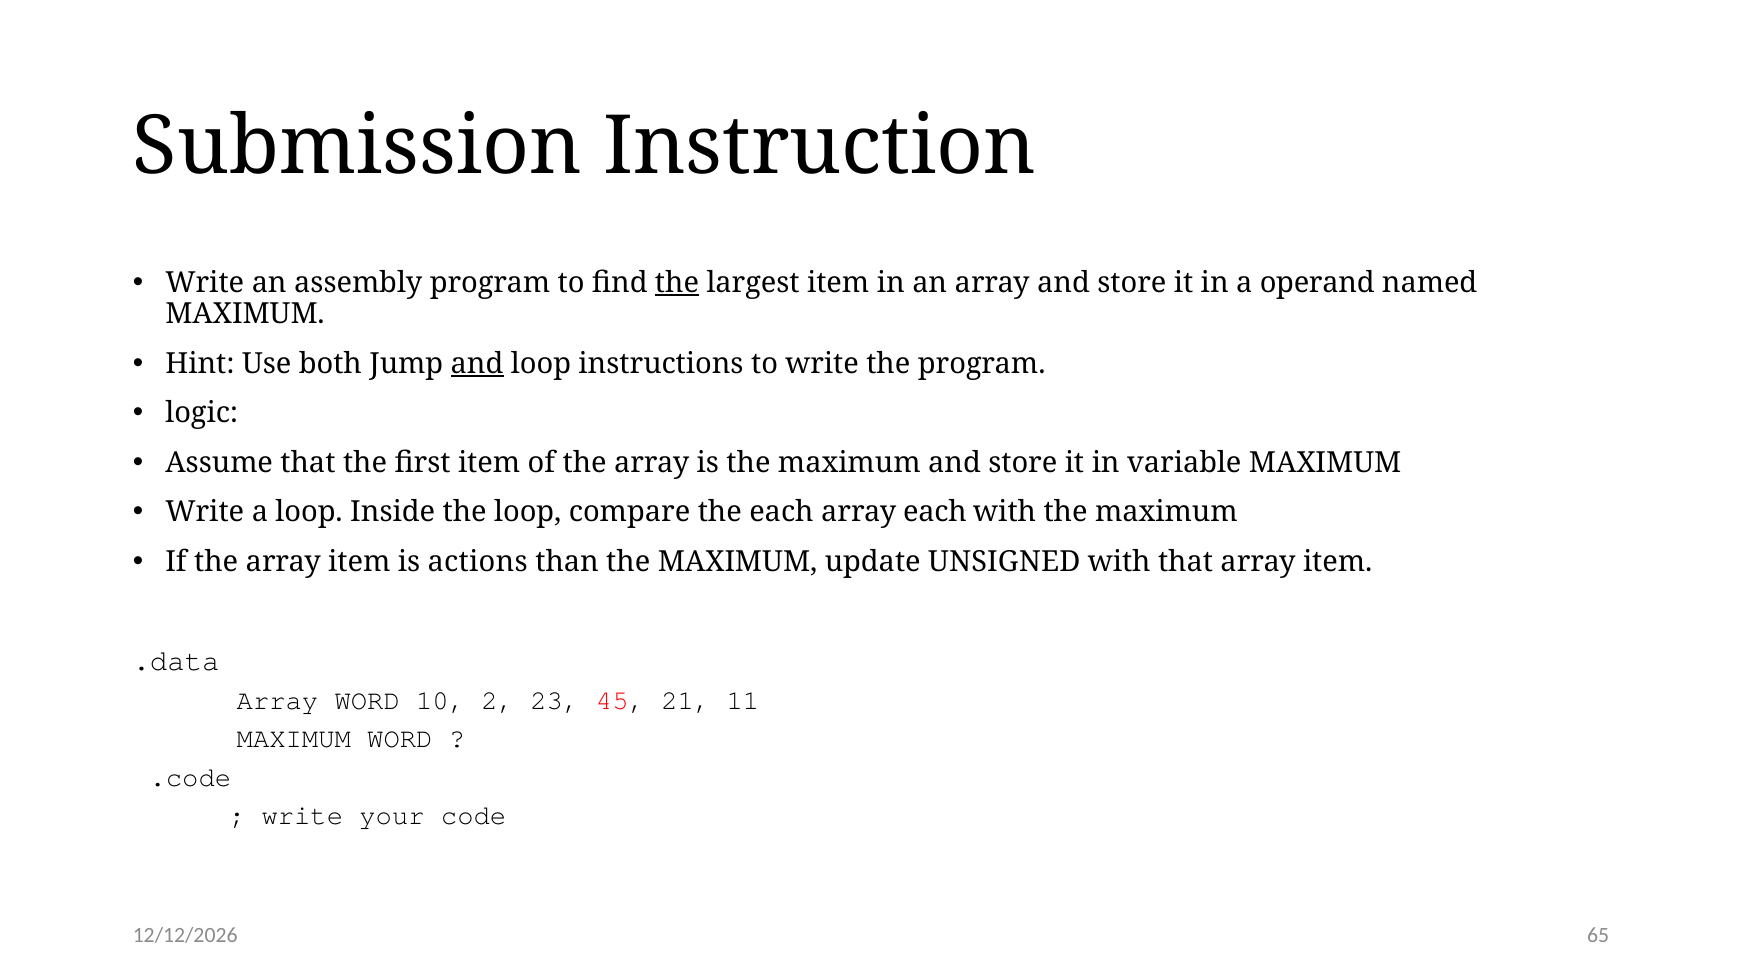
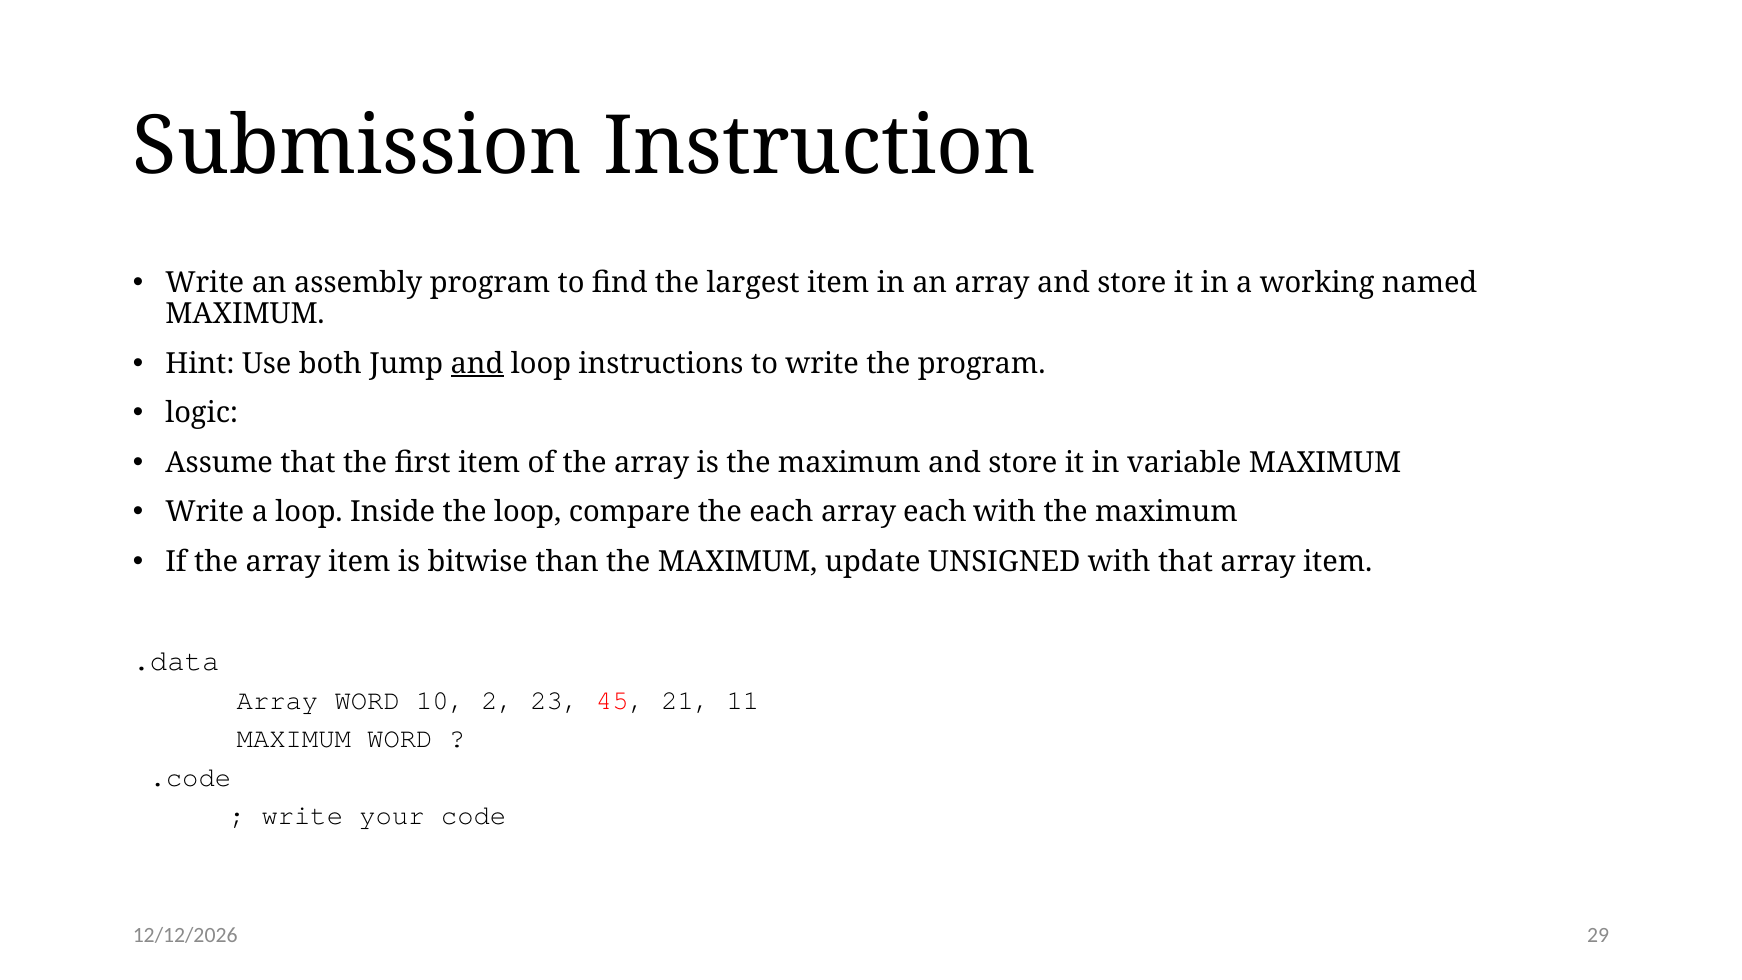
the underline: present -> none (677, 283)
operand: operand -> working (1317, 283)
actions: actions -> bitwise (478, 562)
65: 65 -> 29 (1598, 936)
